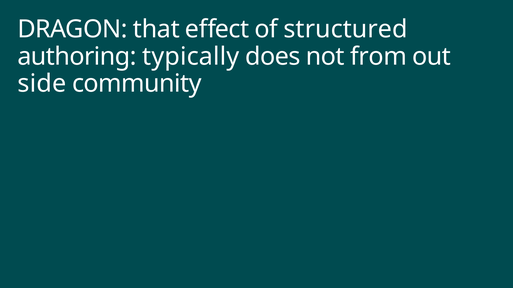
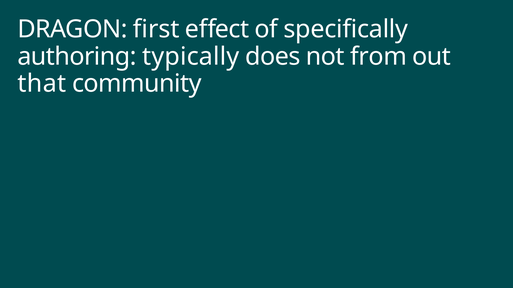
that: that -> first (156, 29)
structured: structured -> specifically (346, 29)
side: side -> that (42, 84)
